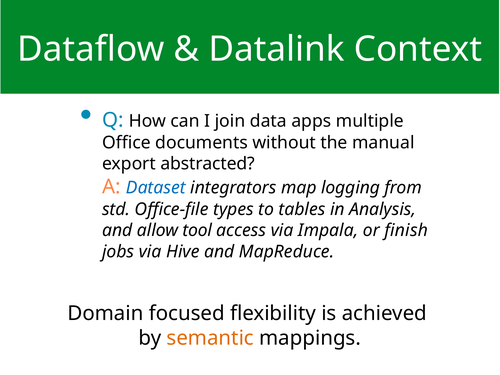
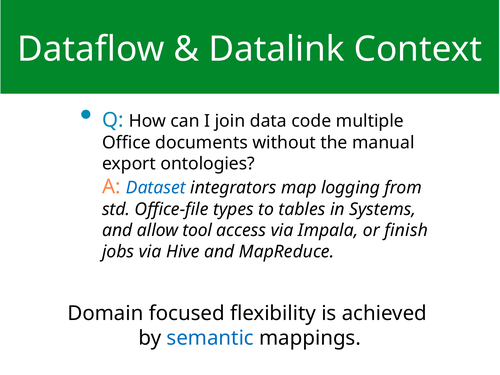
apps: apps -> code (311, 121)
abstracted: abstracted -> ontologies (208, 164)
Analysis: Analysis -> Systems (383, 209)
semantic colour: orange -> blue (210, 338)
